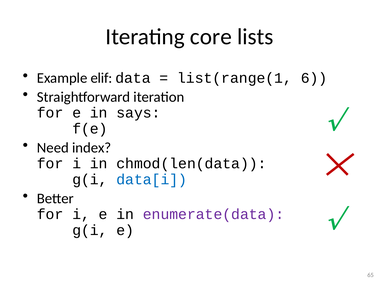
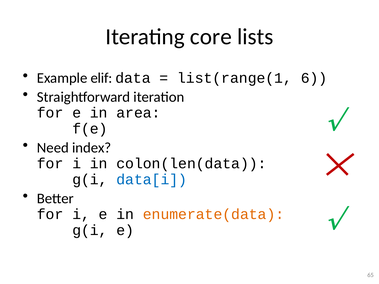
says: says -> area (138, 113)
chmod(len(data: chmod(len(data -> colon(len(data (191, 164)
enumerate(data colour: purple -> orange (214, 215)
